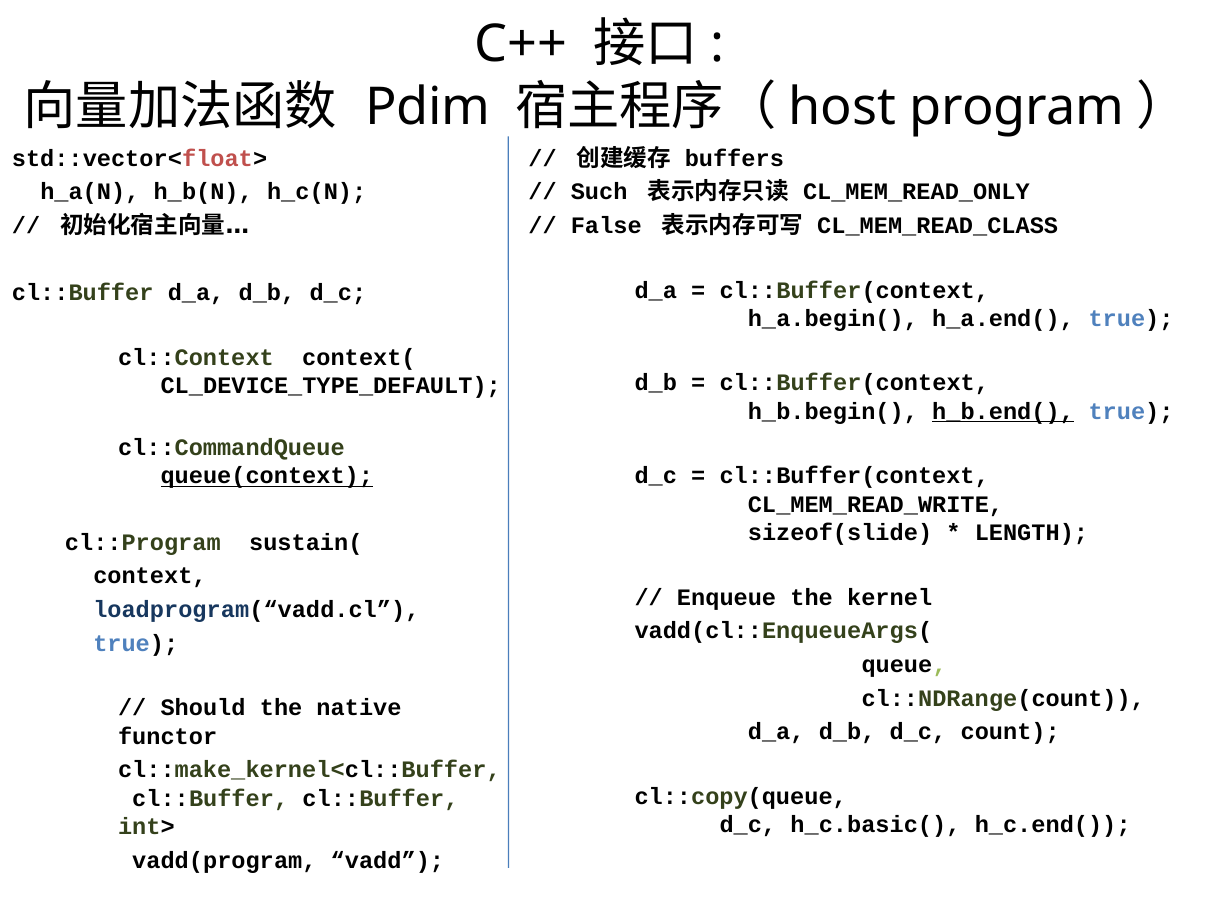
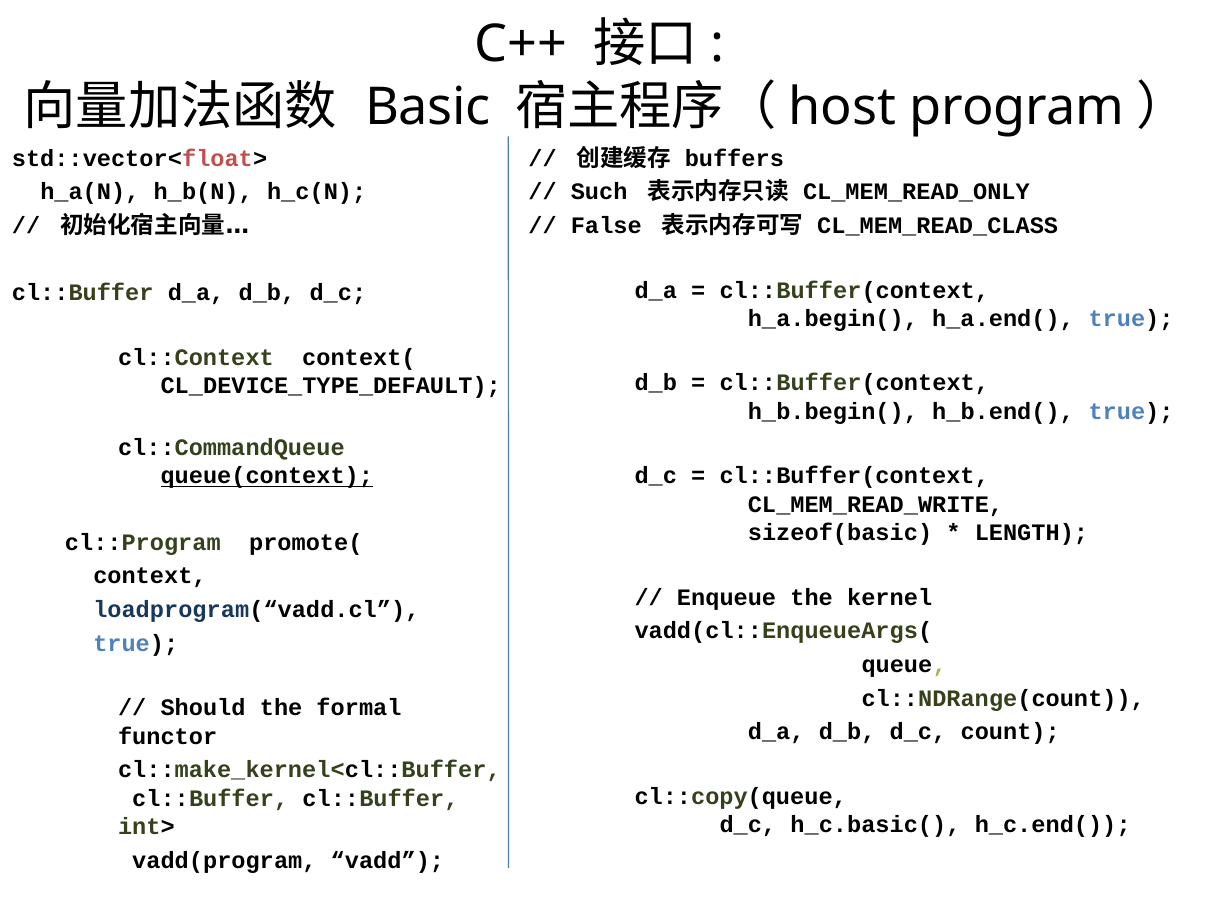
Pdim: Pdim -> Basic (428, 107)
h_b.end( underline: present -> none (1003, 412)
sizeof(slide: sizeof(slide -> sizeof(basic (840, 533)
sustain(: sustain( -> promote( (306, 543)
native: native -> formal (359, 709)
